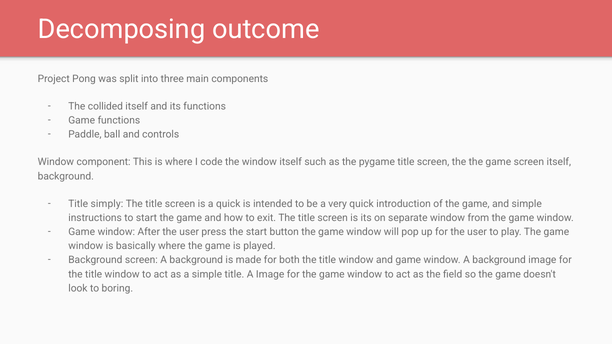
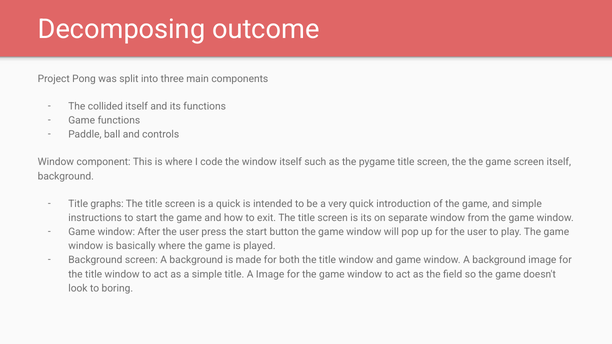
simply: simply -> graphs (107, 204)
